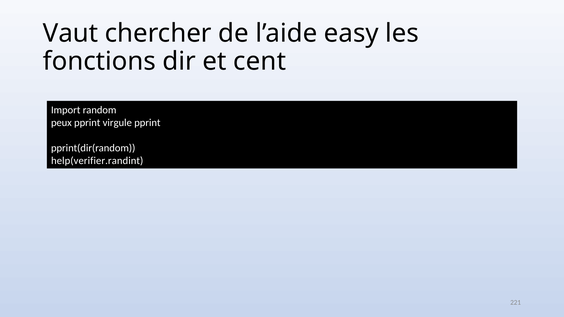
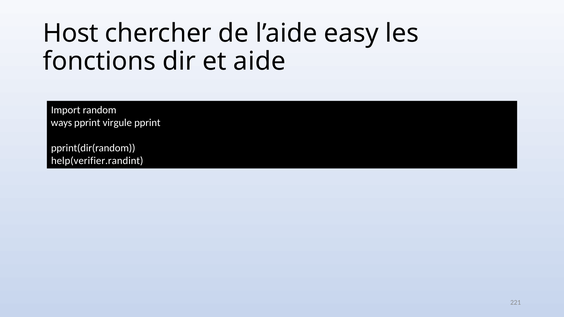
Vaut: Vaut -> Host (71, 33)
cent: cent -> aide (260, 61)
peux: peux -> ways (61, 123)
